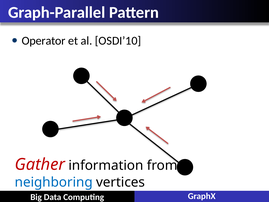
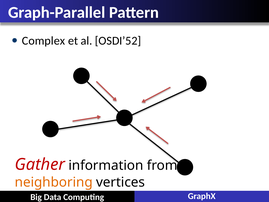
Operator: Operator -> Complex (44, 41)
OSDI’10: OSDI’10 -> OSDI’52 (118, 41)
neighboring colour: blue -> orange (54, 182)
